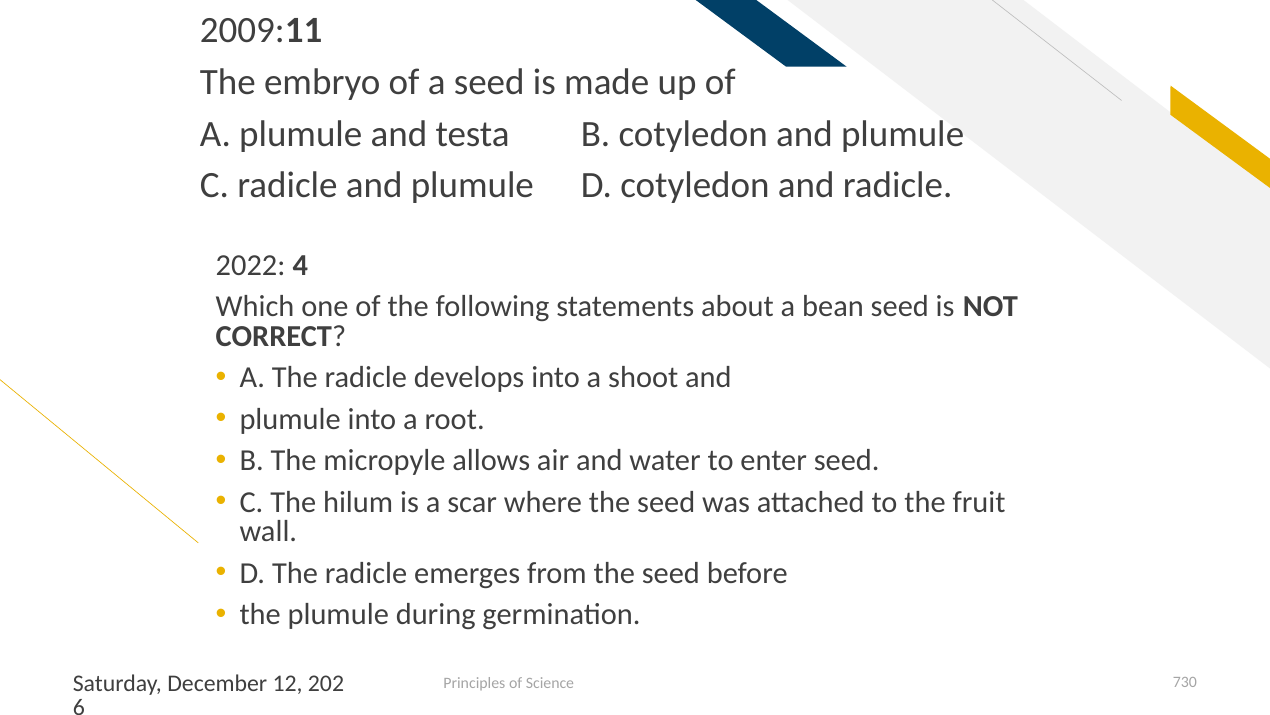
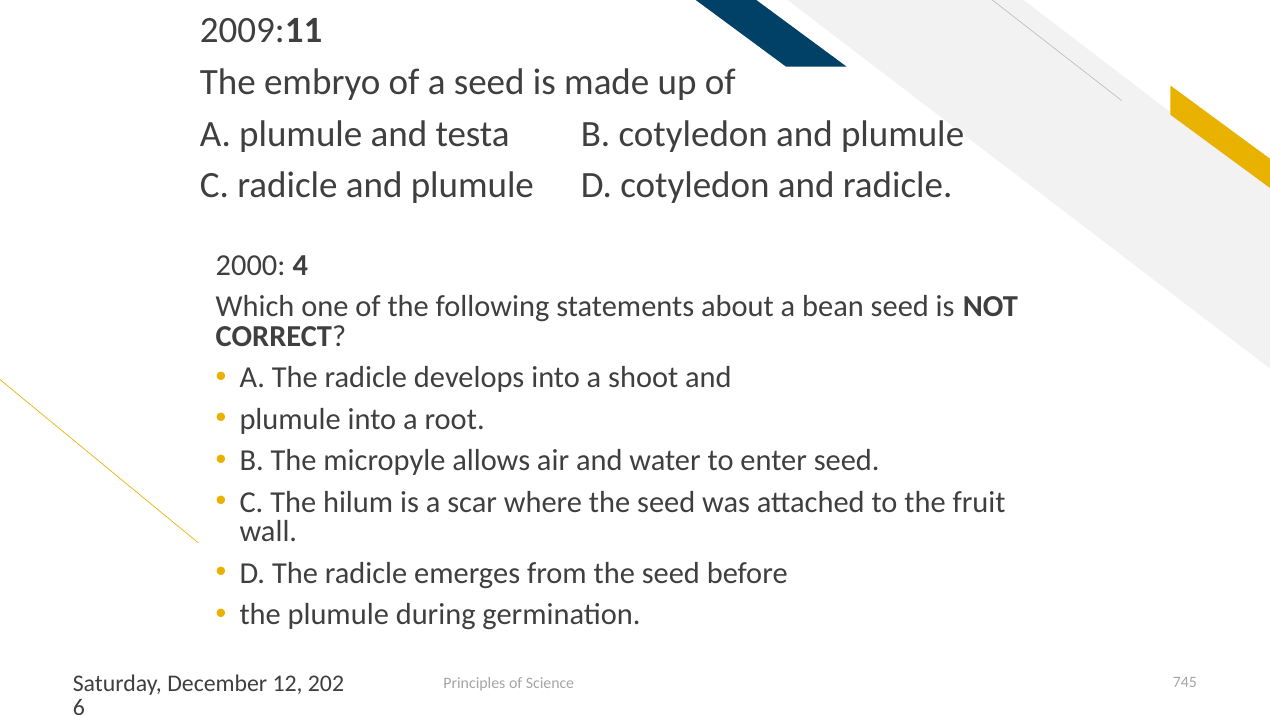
2022: 2022 -> 2000 (251, 265)
730: 730 -> 745 (1185, 682)
